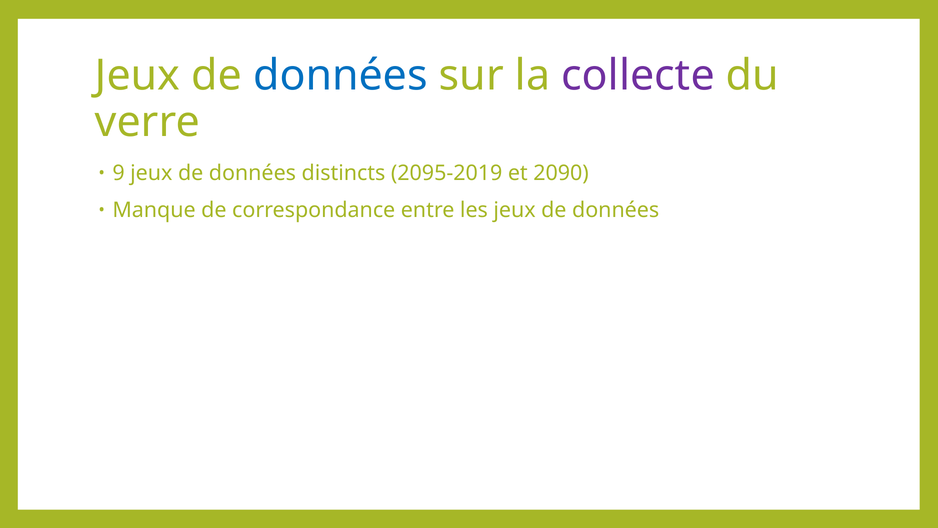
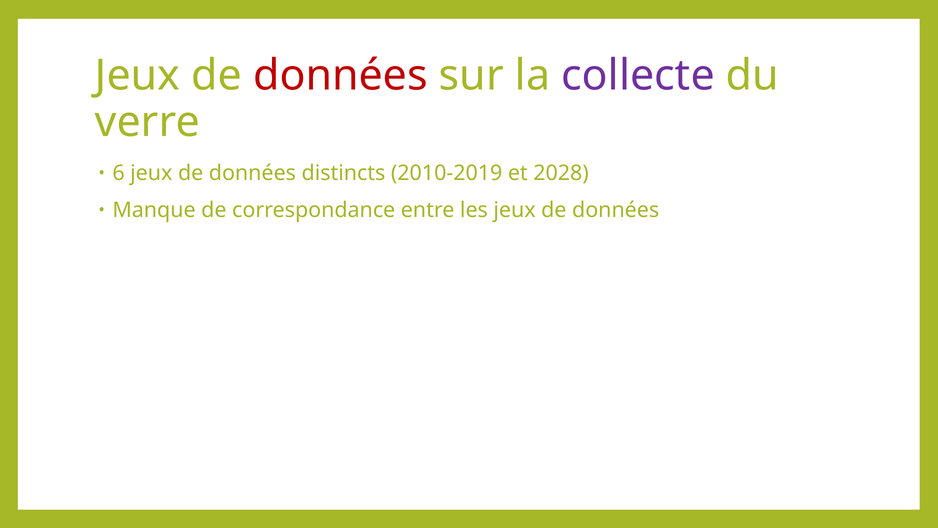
données colour: blue -> red (340, 76)
9: 9 -> 6 (119, 173)
2095-2019: 2095-2019 -> 2010-2019 (447, 173)
2090: 2090 -> 2028 (561, 173)
